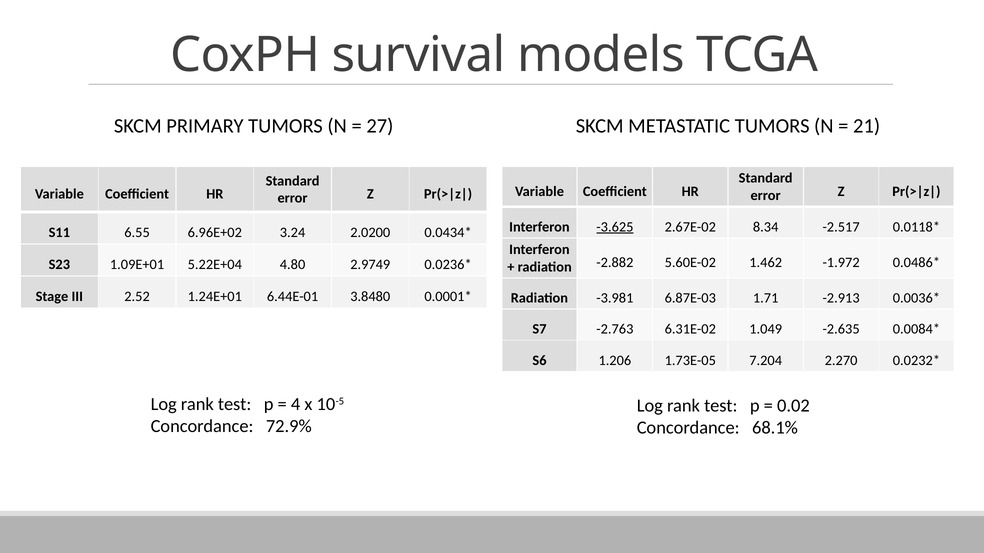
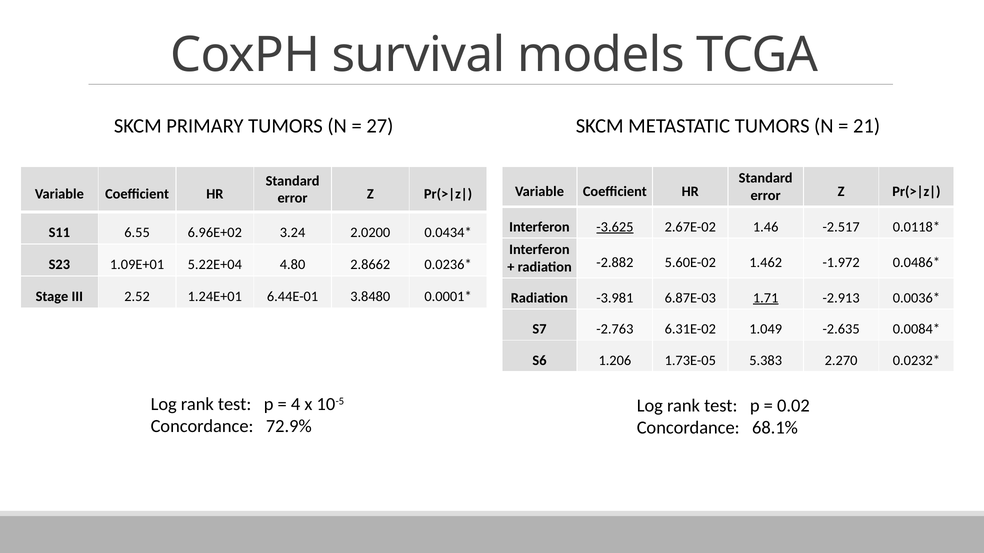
8.34: 8.34 -> 1.46 (766, 227)
2.9749: 2.9749 -> 2.8662 (370, 265)
1.71 underline: none -> present (766, 298)
7.204: 7.204 -> 5.383 (766, 361)
